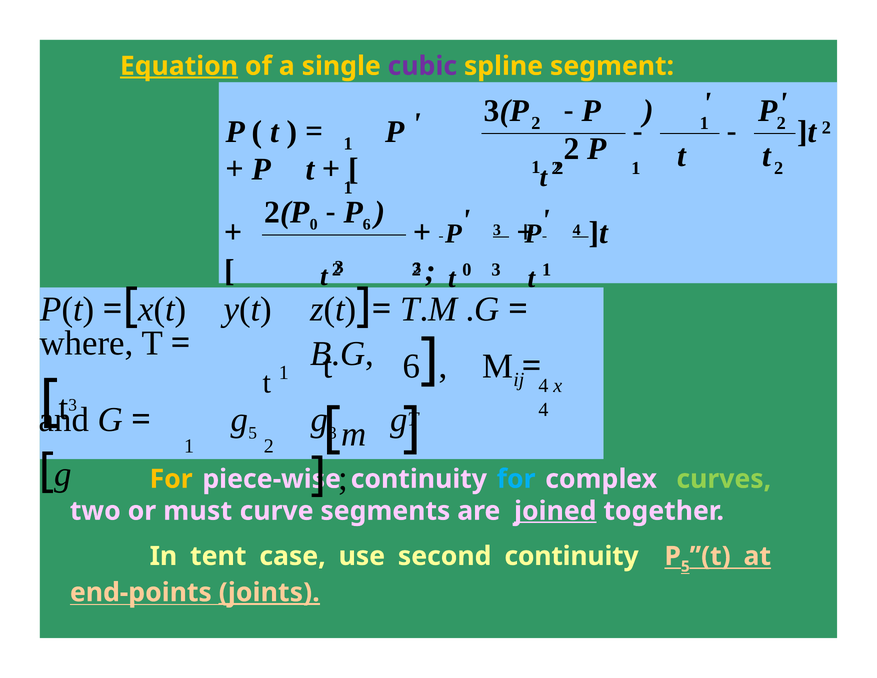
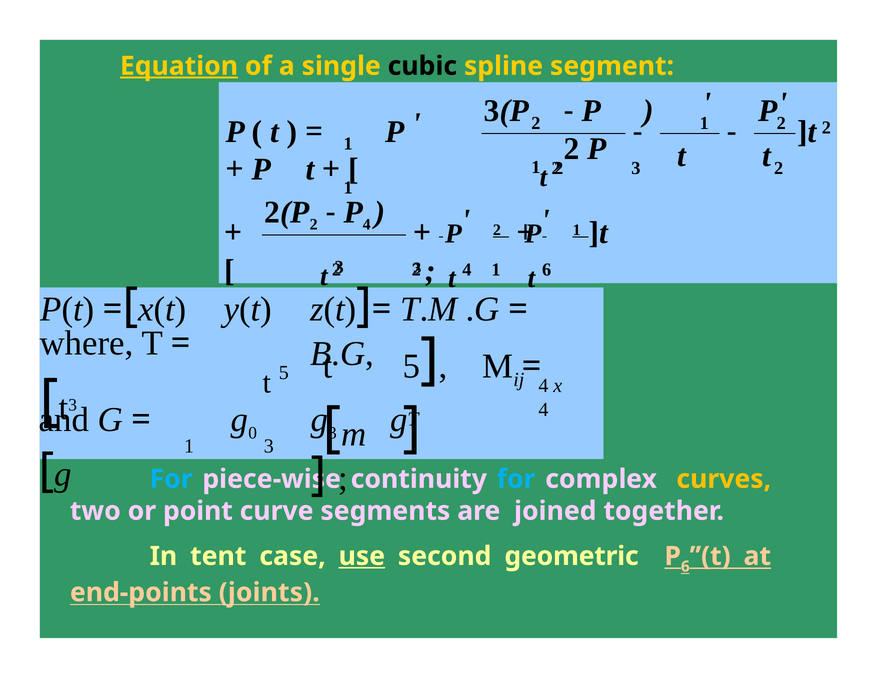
cubic colour: purple -> black (422, 66)
1: 1 -> 3 (636, 168)
0: 0 -> 2 (314, 224)
P 6: 6 -> 4 (367, 224)
3: 3 -> 2 (497, 230)
4: 4 -> 1 (577, 230)
3: 3 -> 1 (496, 269)
0: 0 -> 4 (467, 269)
1: 1 -> 6 (547, 269)
6: 6 -> 5 (411, 366)
1: 1 -> 5 (284, 373)
g 5: 5 -> 0 (253, 433)
2: 2 -> 3 (269, 446)
For colour: yellow -> light blue (171, 479)
curves colour: light green -> yellow (724, 479)
must: must -> point (198, 511)
joined underline: present -> none (555, 511)
use underline: none -> present (362, 556)
second continuity: continuity -> geometric (572, 556)
P 5: 5 -> 6 (685, 566)
joints underline: present -> none (269, 592)
